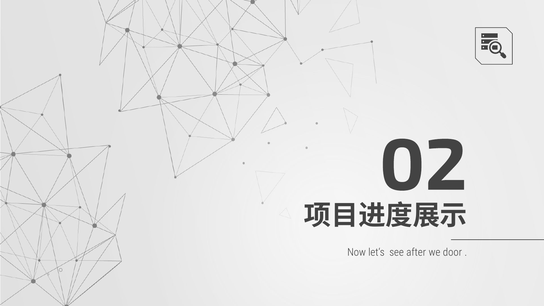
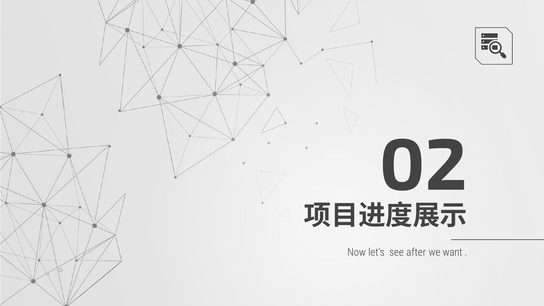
door: door -> want (453, 252)
